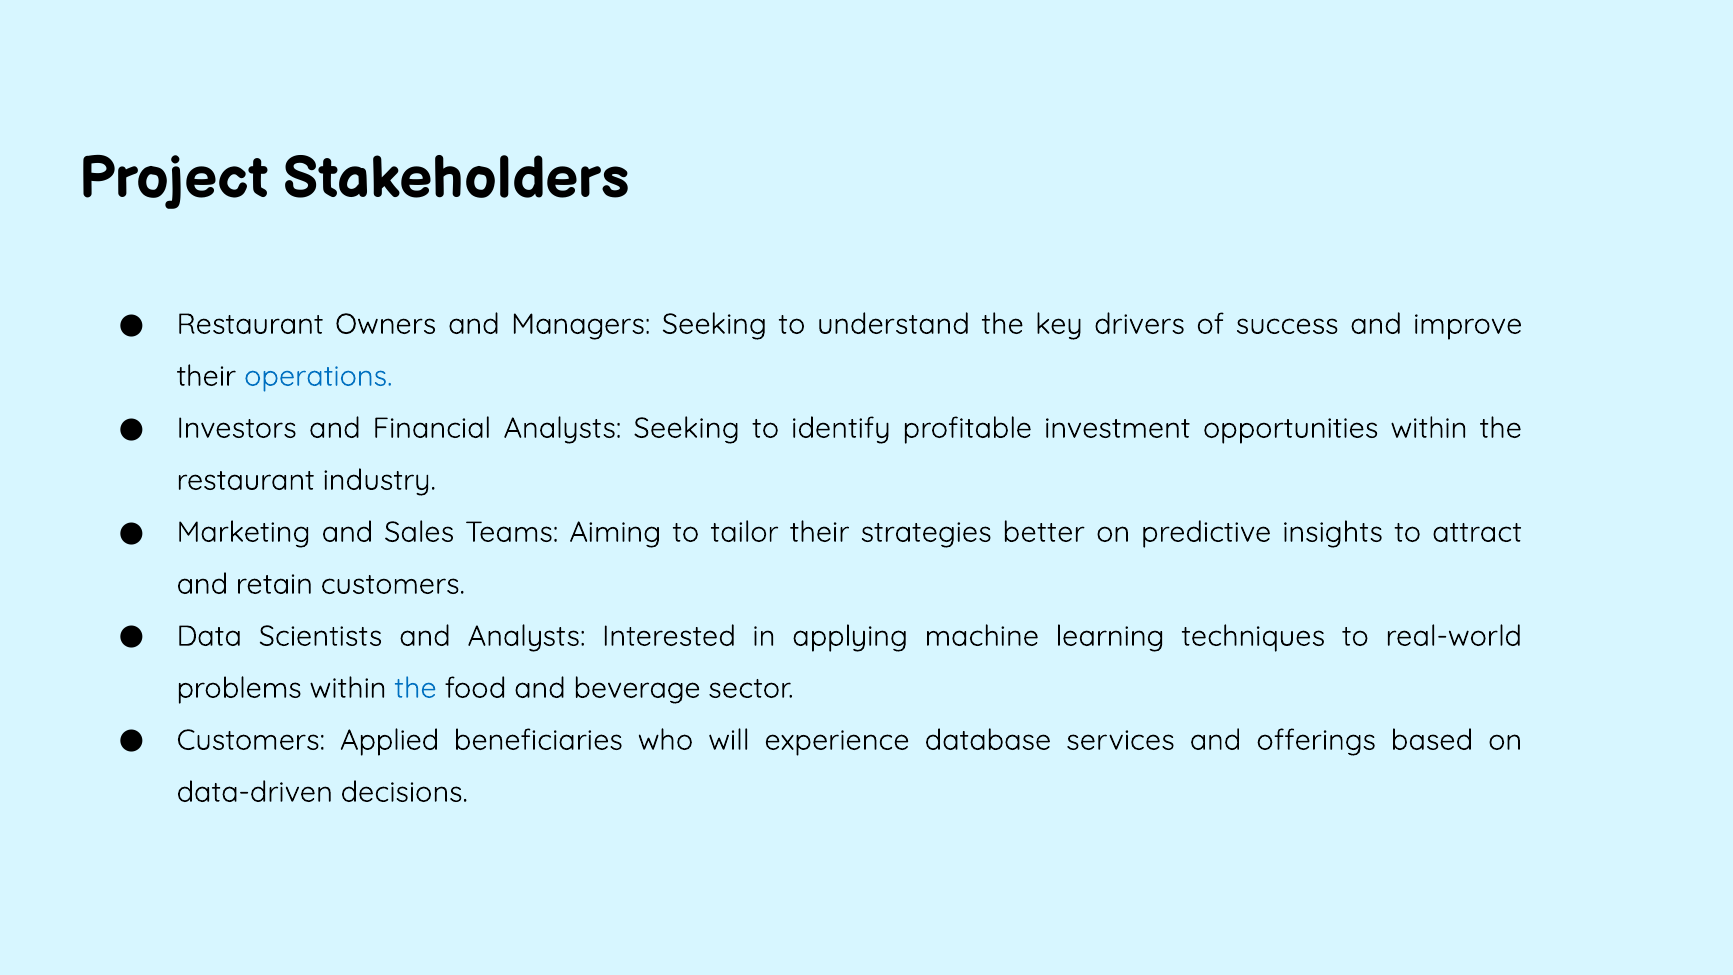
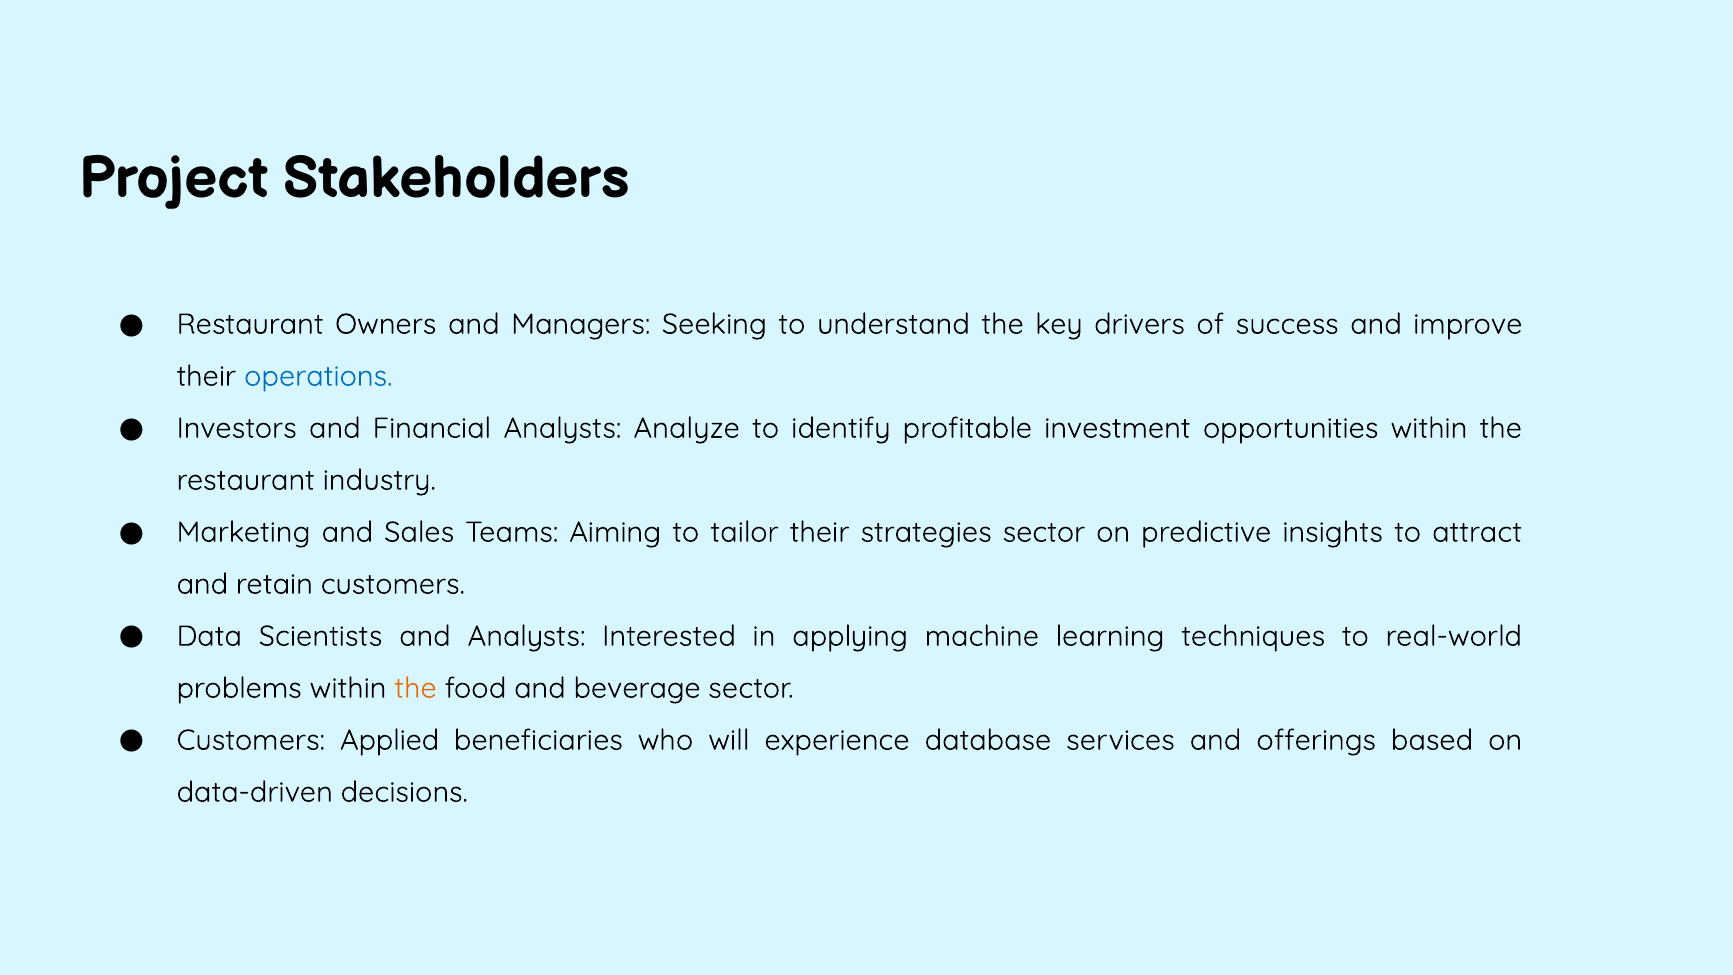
Analysts Seeking: Seeking -> Analyze (687, 428)
strategies better: better -> sector (1044, 532)
the colour: blue -> orange (415, 688)
